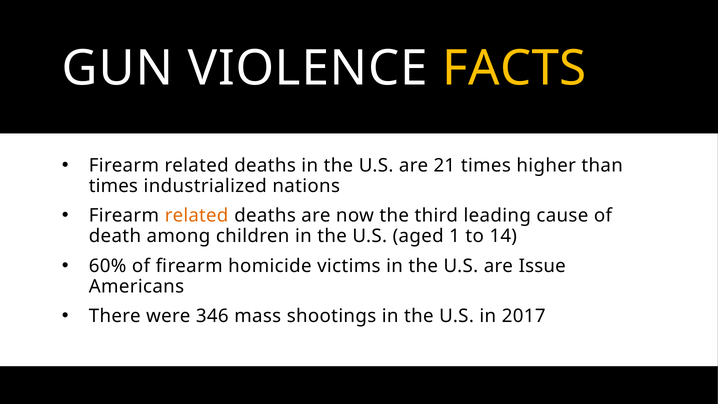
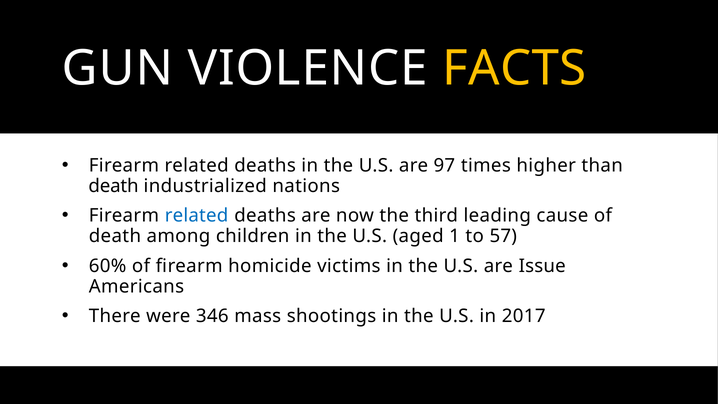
21: 21 -> 97 (444, 166)
times: times -> death (114, 186)
related colour: orange -> blue (197, 216)
14: 14 -> 57 (503, 236)
